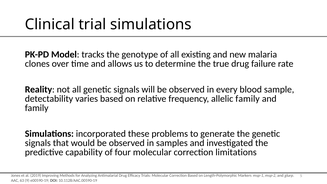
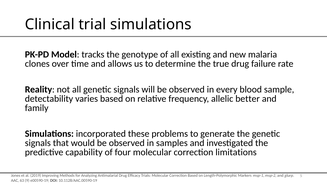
allelic family: family -> better (248, 99)
